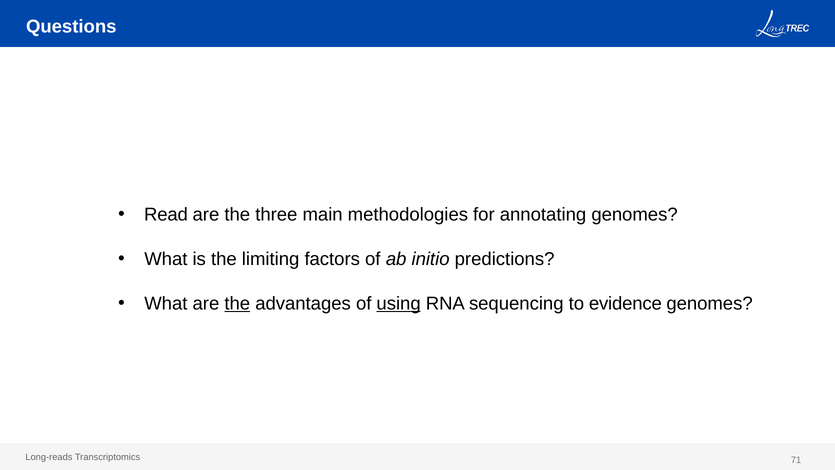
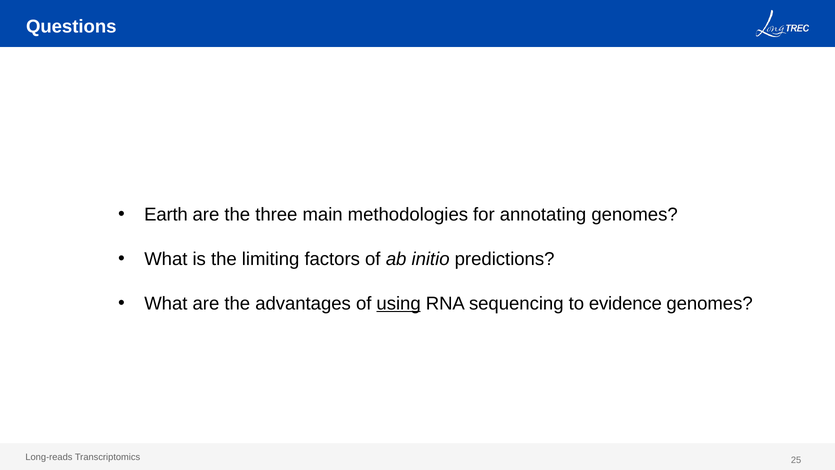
Read: Read -> Earth (166, 214)
the underline: present -> none (237, 303)
71: 71 -> 25 (796, 460)
